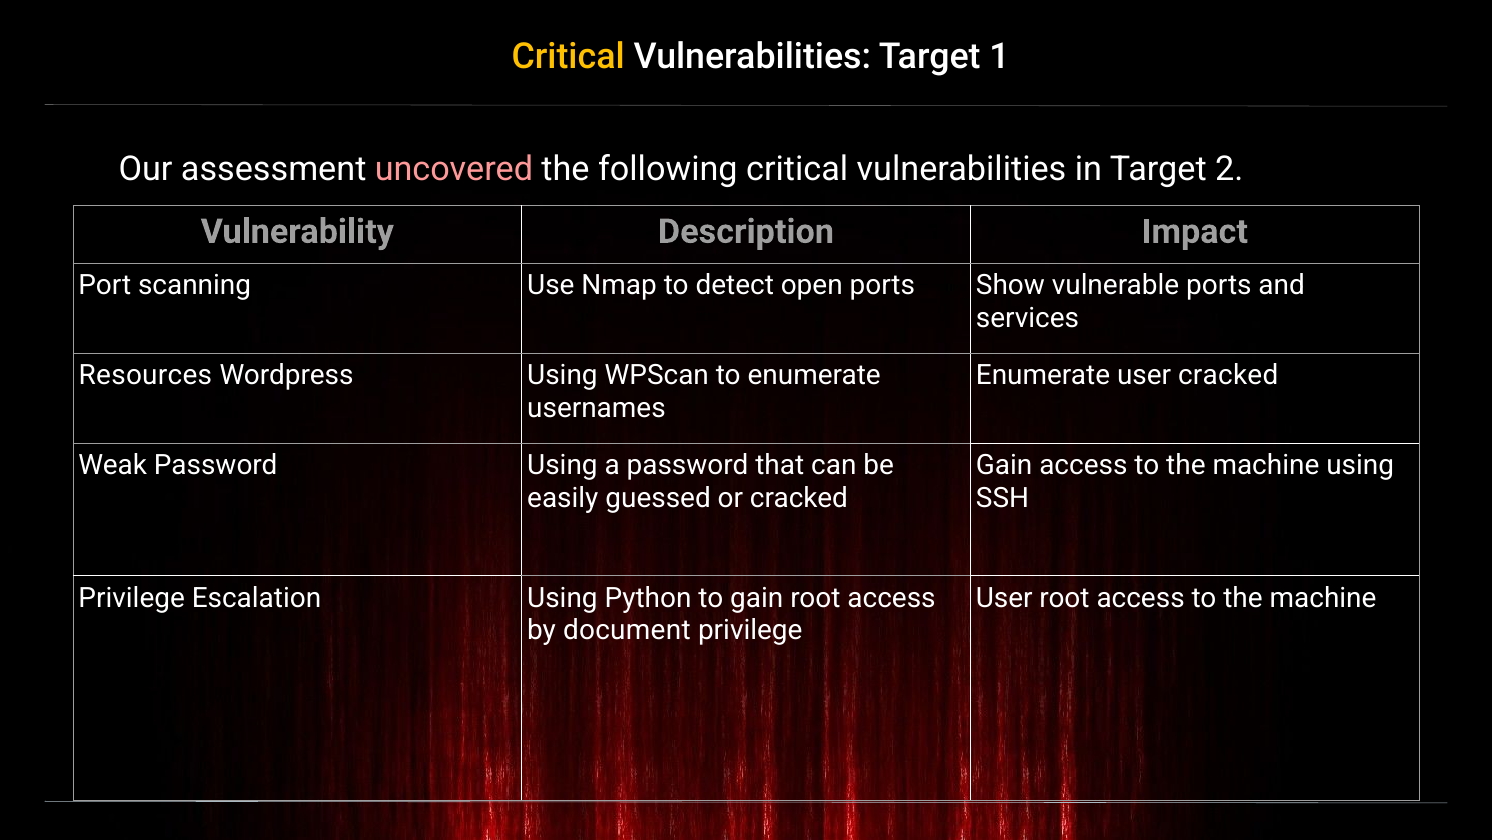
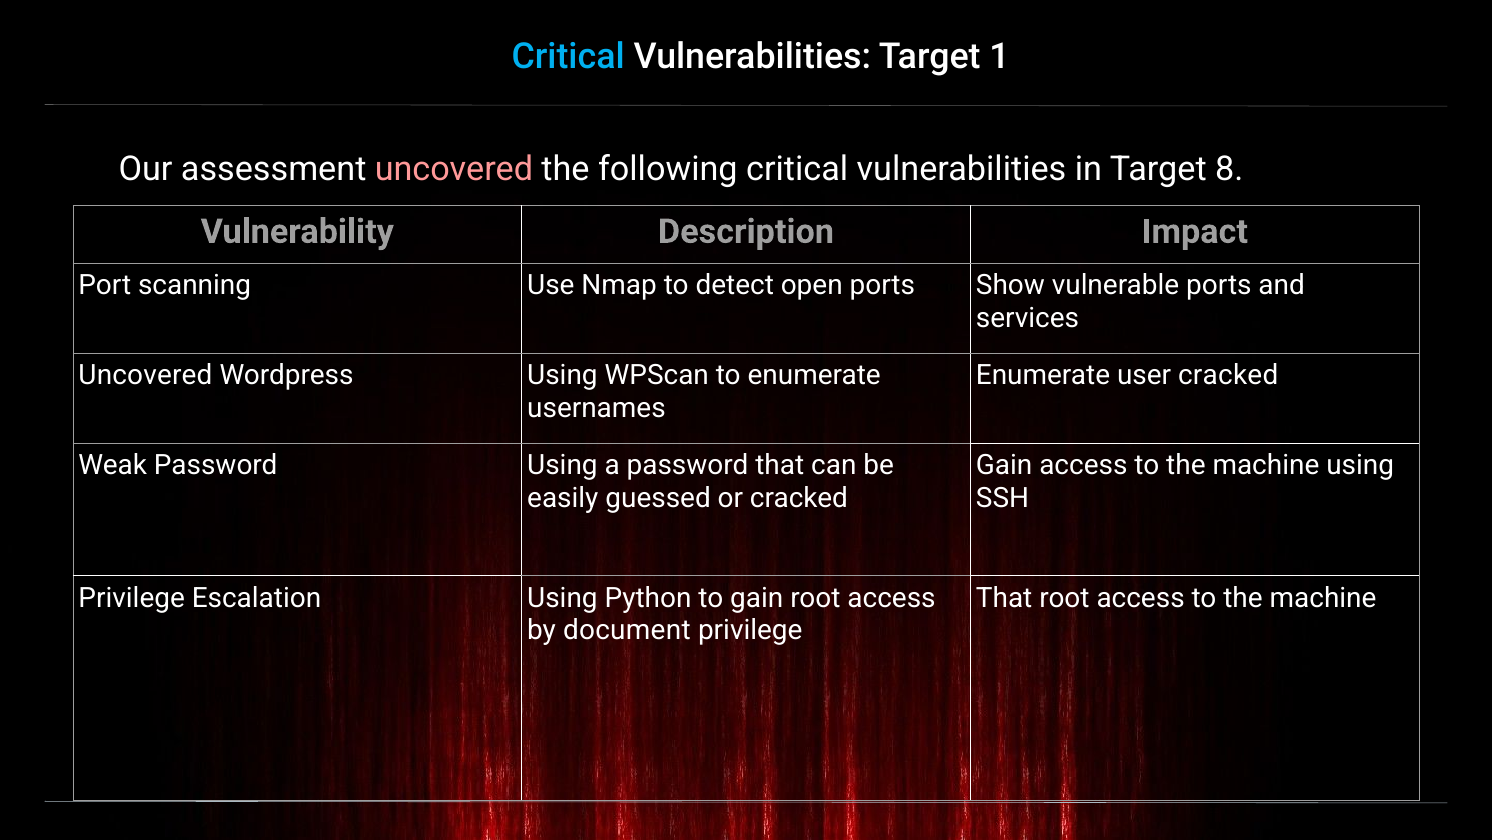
Critical colour: yellow -> light blue (568, 57)
2: 2 -> 8 (1229, 170)
Resources: Resources -> Uncovered (145, 375)
User: User -> That (1004, 597)
